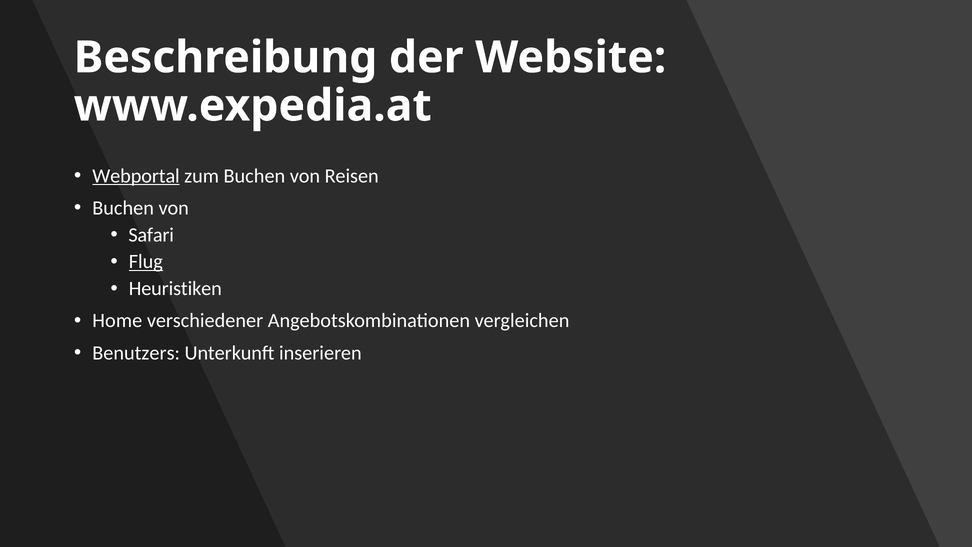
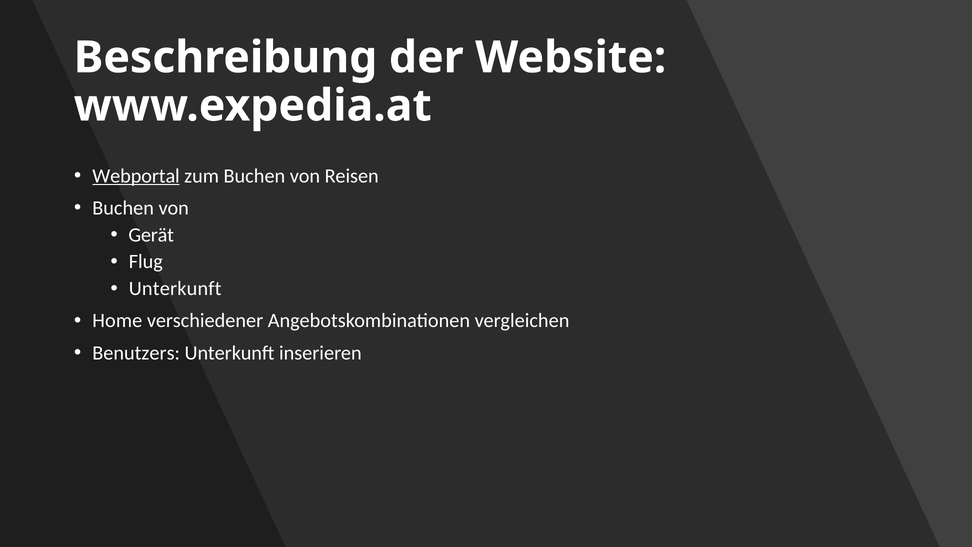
Safari: Safari -> Gerät (151, 235)
Flug underline: present -> none (146, 262)
Heuristiken: Heuristiken -> Unterkunft (175, 289)
